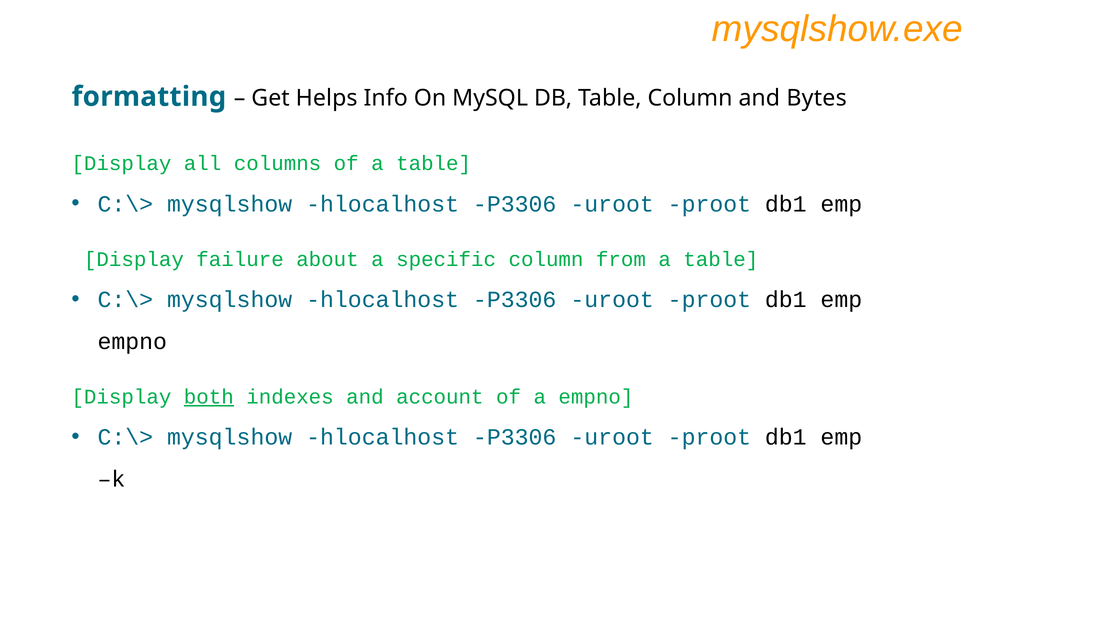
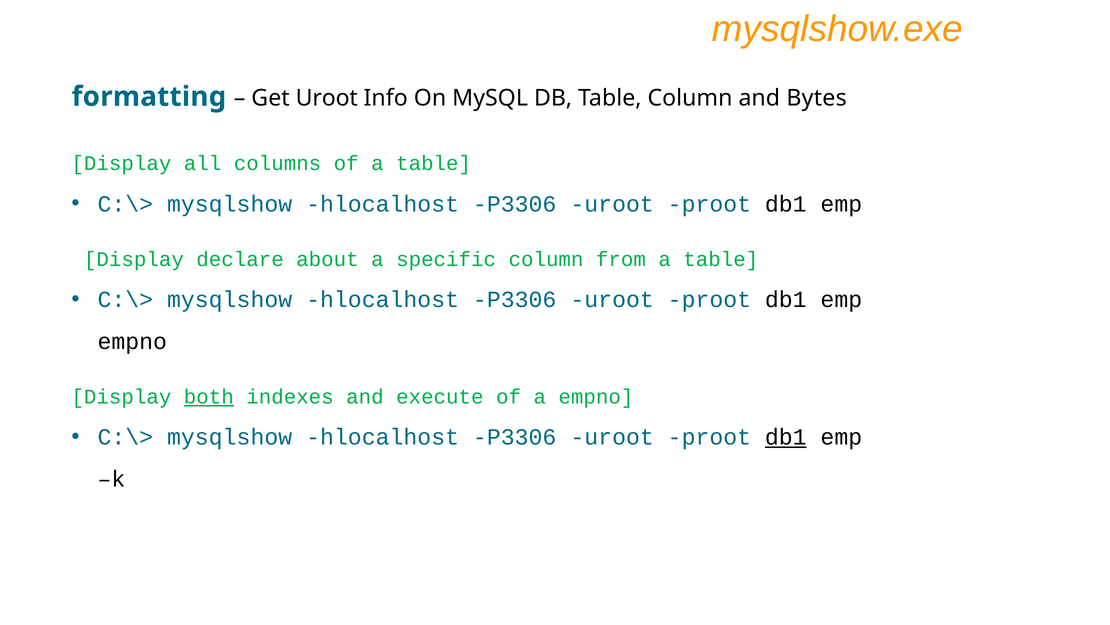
Get Helps: Helps -> Uroot (327, 98)
failure: failure -> declare (240, 259)
account: account -> execute (440, 396)
db1 underline: none -> present (786, 437)
